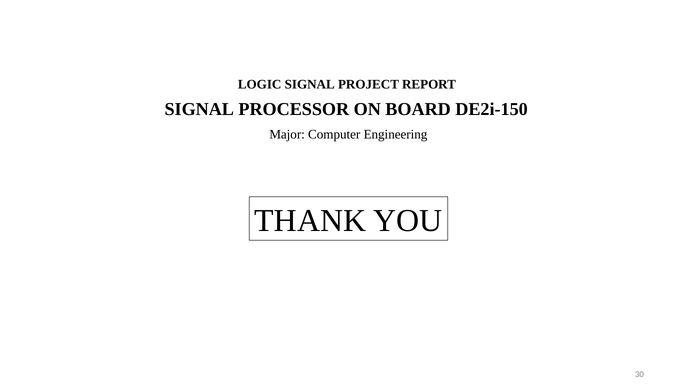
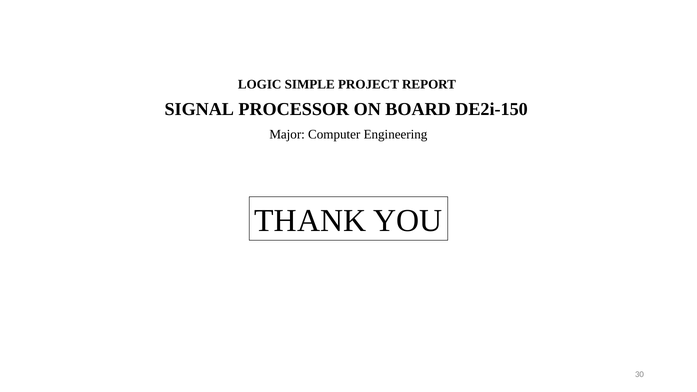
LOGIC SIGNAL: SIGNAL -> SIMPLE (310, 85)
